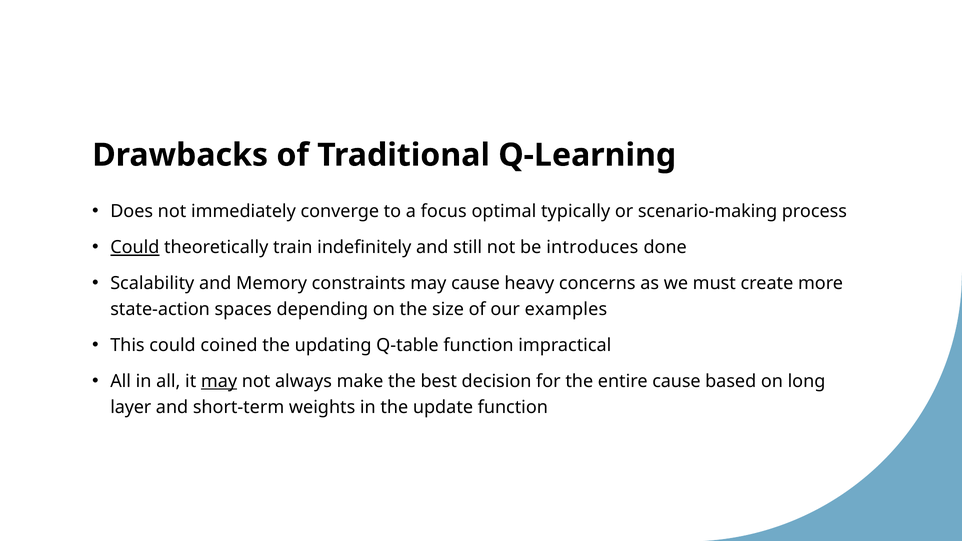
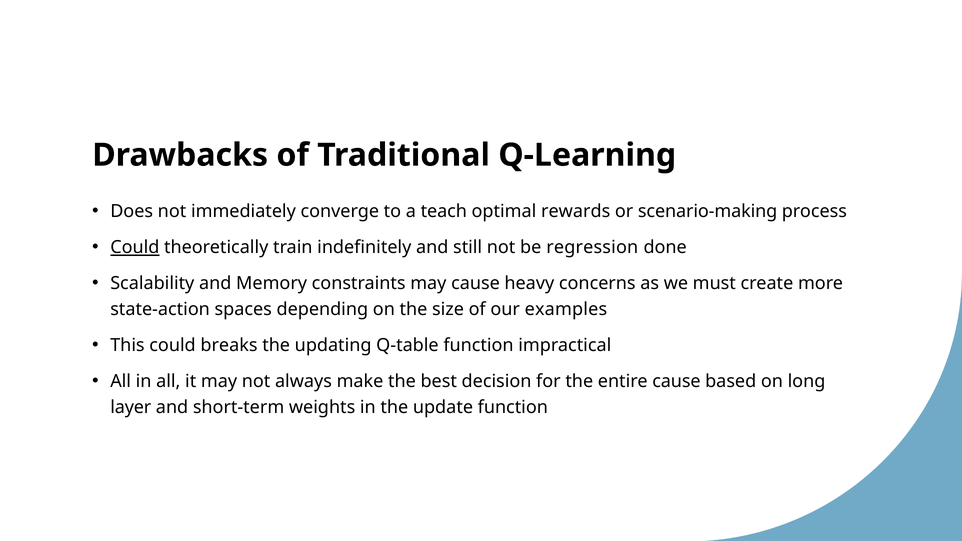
focus: focus -> teach (444, 212)
typically: typically -> rewards (576, 212)
introduces: introduces -> regression (592, 248)
coined: coined -> breaks (229, 345)
may underline: present -> none (219, 381)
